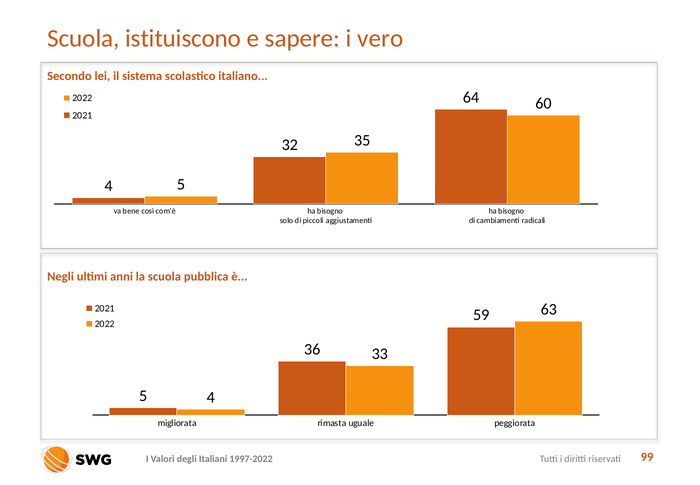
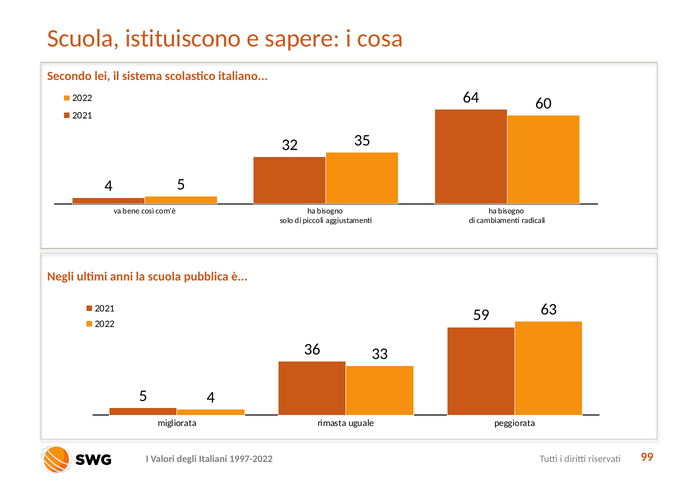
vero: vero -> cosa (380, 38)
